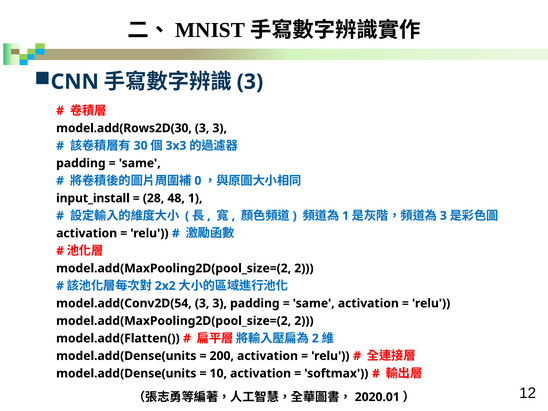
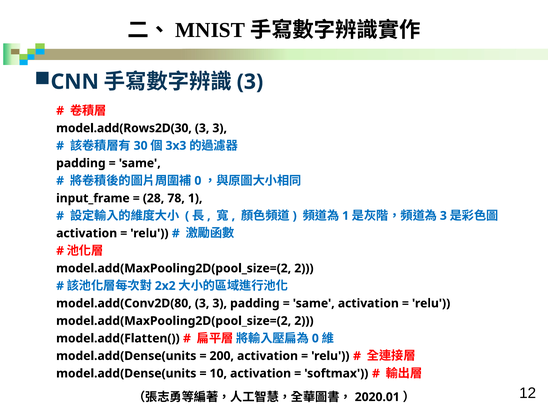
input_install: input_install -> input_frame (93, 198)
48: 48 -> 78 (176, 198)
model.add(Conv2D(54: model.add(Conv2D(54 -> model.add(Conv2D(80 (124, 303)
2: 2 -> 0 (315, 338)
